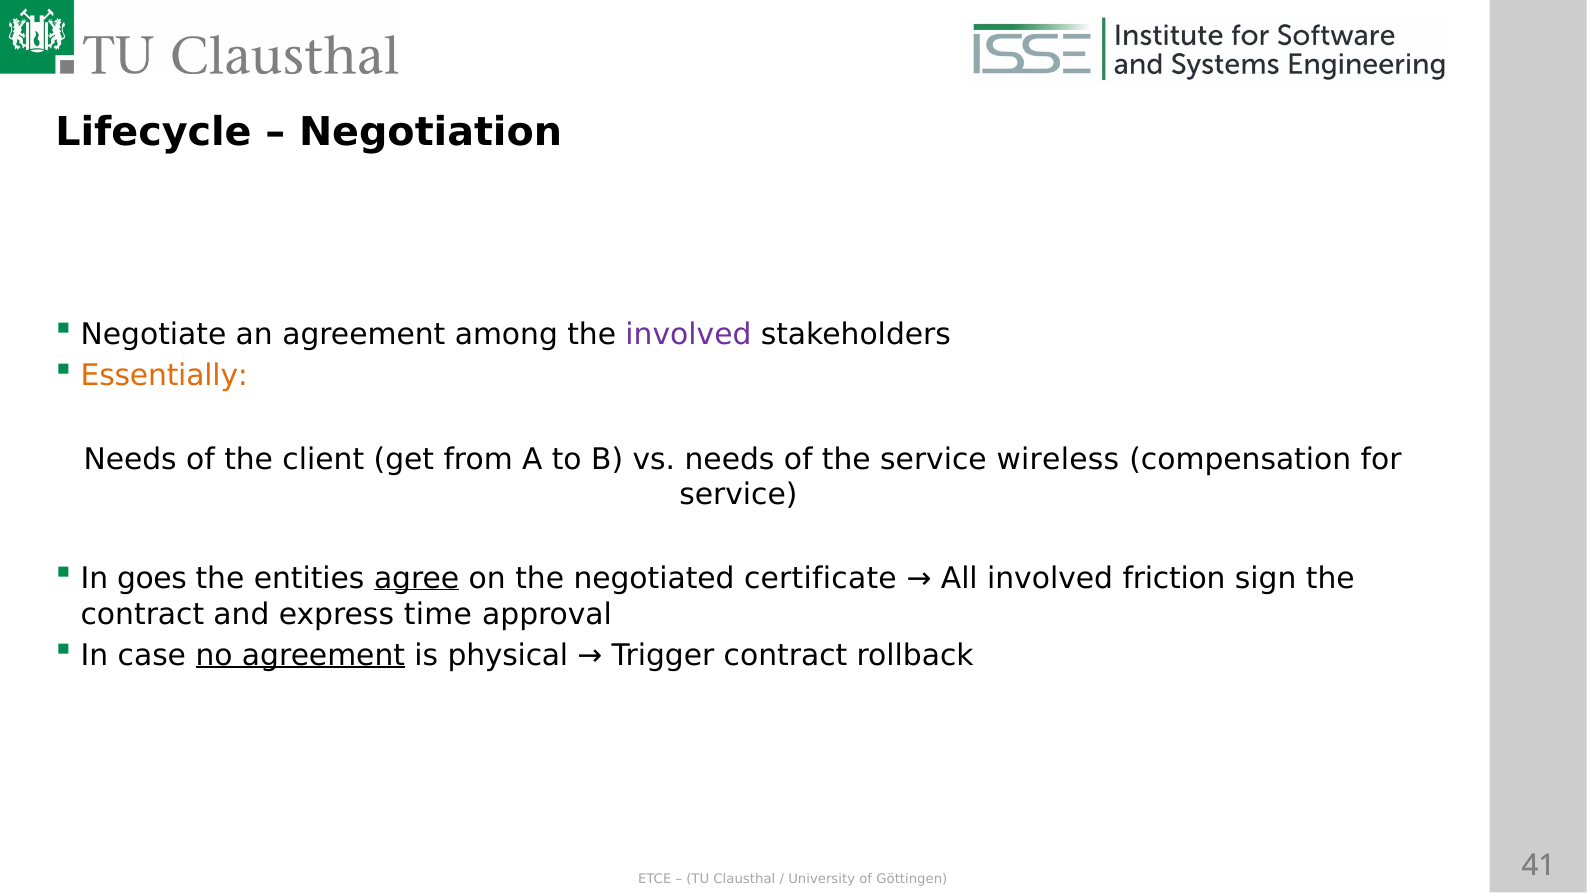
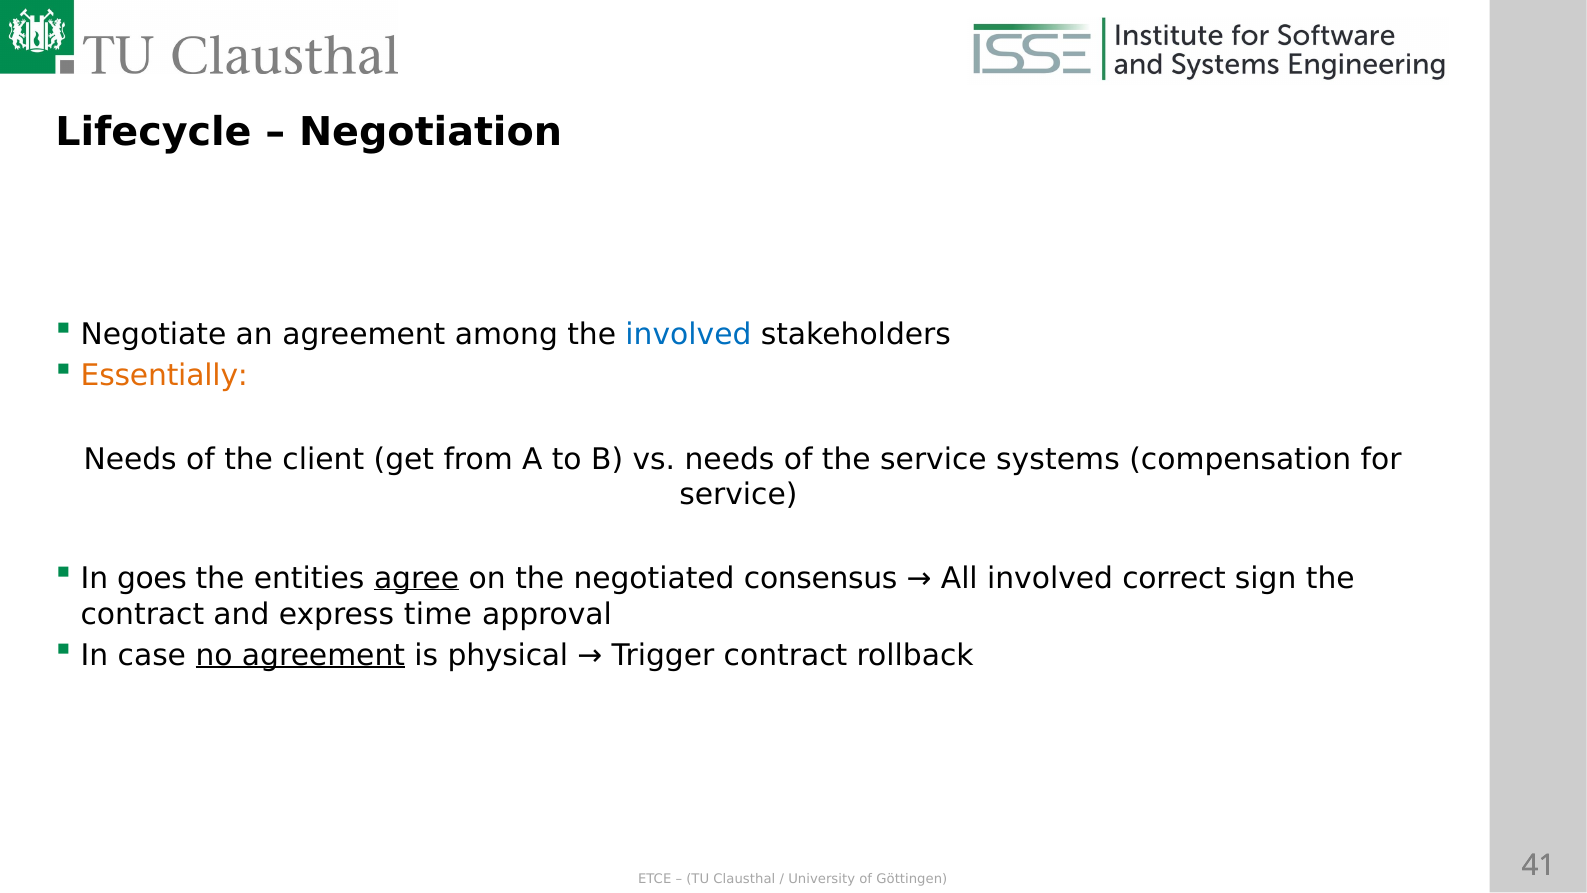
involved colour: purple -> blue (688, 334)
wireless: wireless -> systems (1058, 459)
certificate: certificate -> consensus (821, 578)
friction: friction -> correct (1174, 578)
